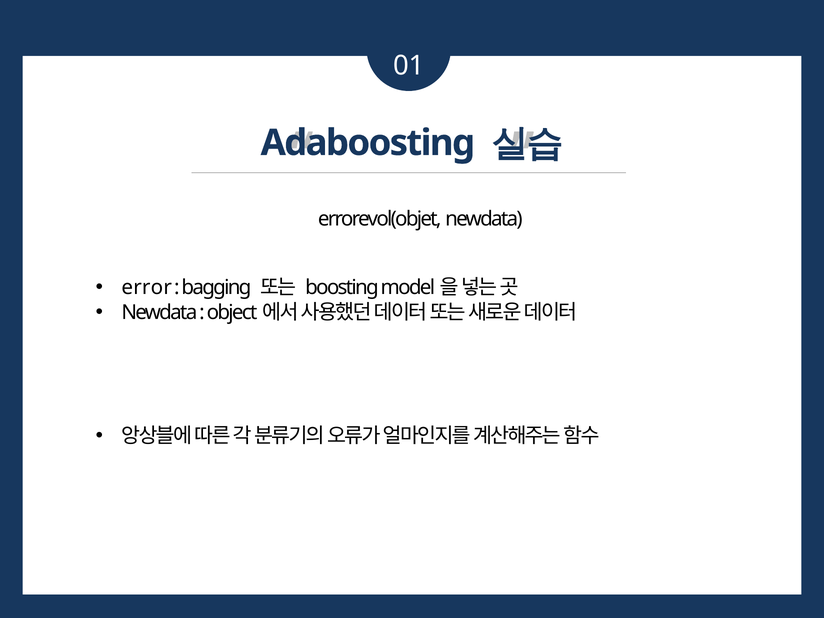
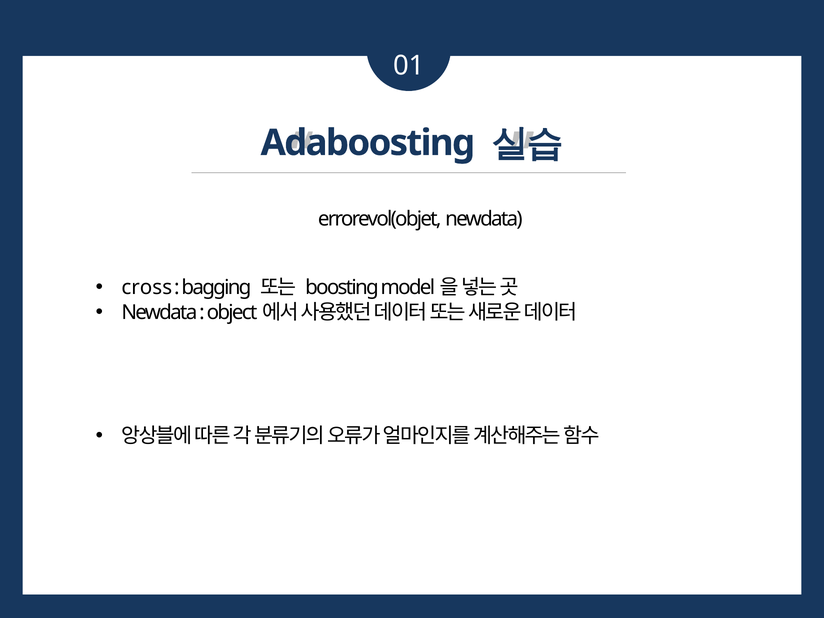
error: error -> cross (147, 288)
